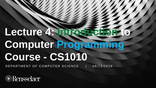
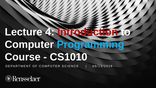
Introduction colour: green -> red (88, 32)
